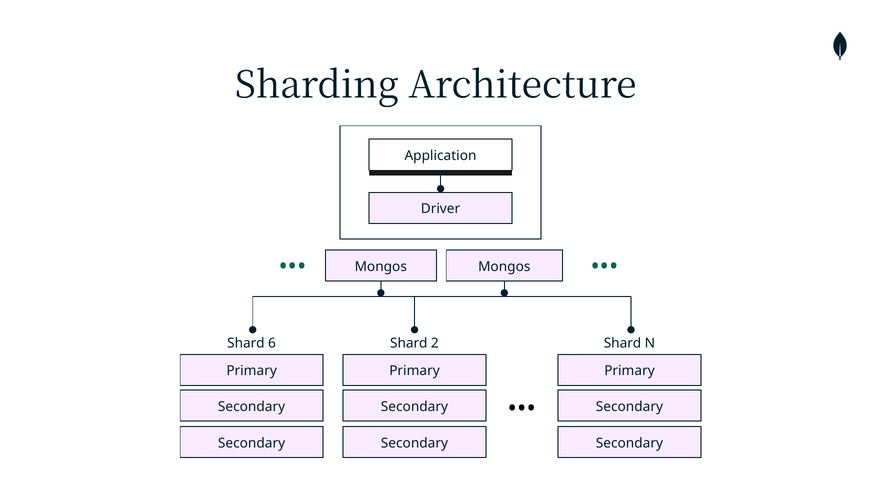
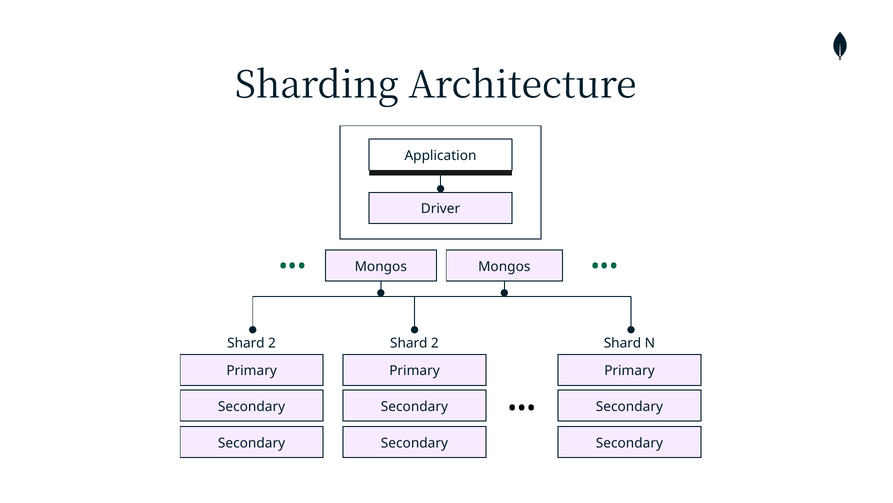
6: 6 -> 2 (272, 343)
